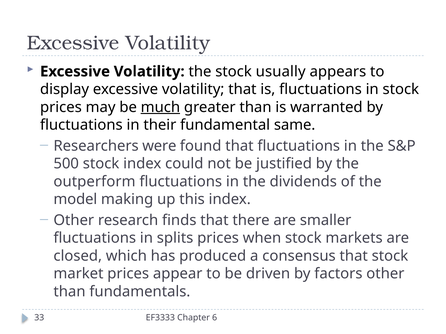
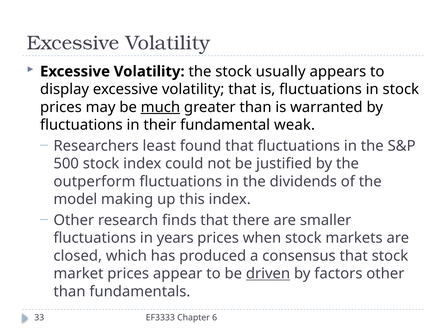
same: same -> weak (295, 125)
were: were -> least (159, 146)
splits: splits -> years (175, 238)
driven underline: none -> present (268, 274)
